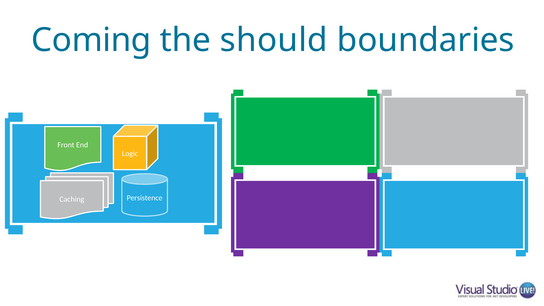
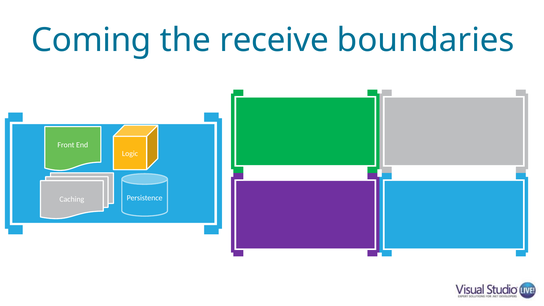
should: should -> receive (274, 40)
